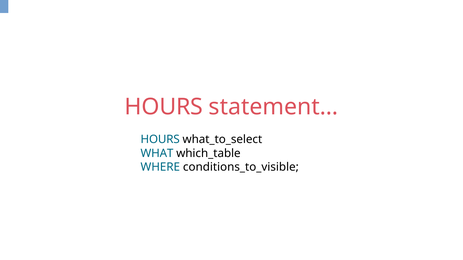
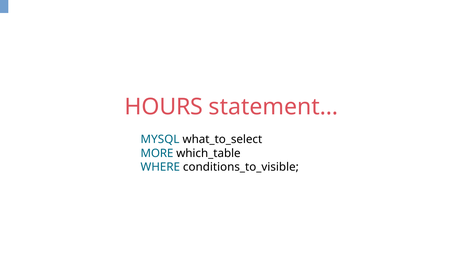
HOURS: HOURS -> MYSQL (160, 140)
WHAT: WHAT -> MORE (157, 154)
